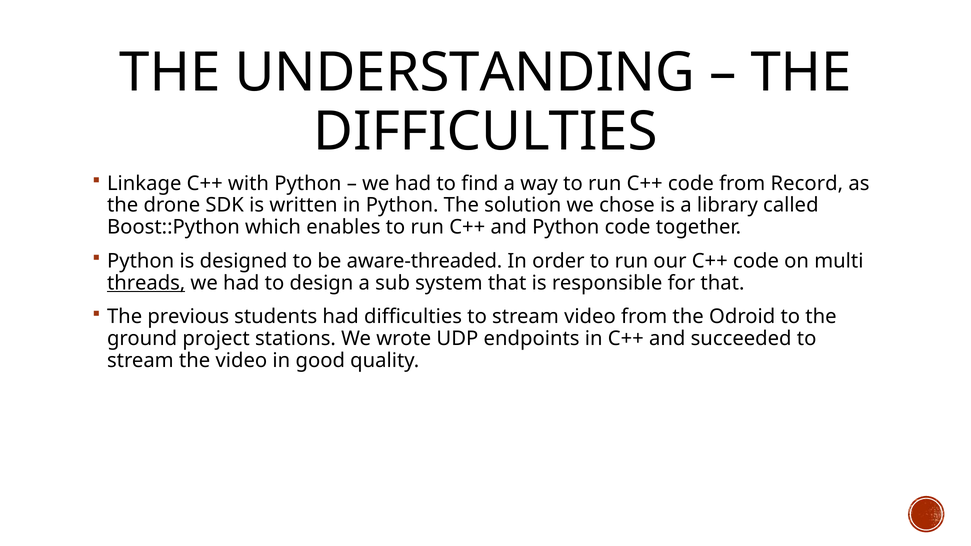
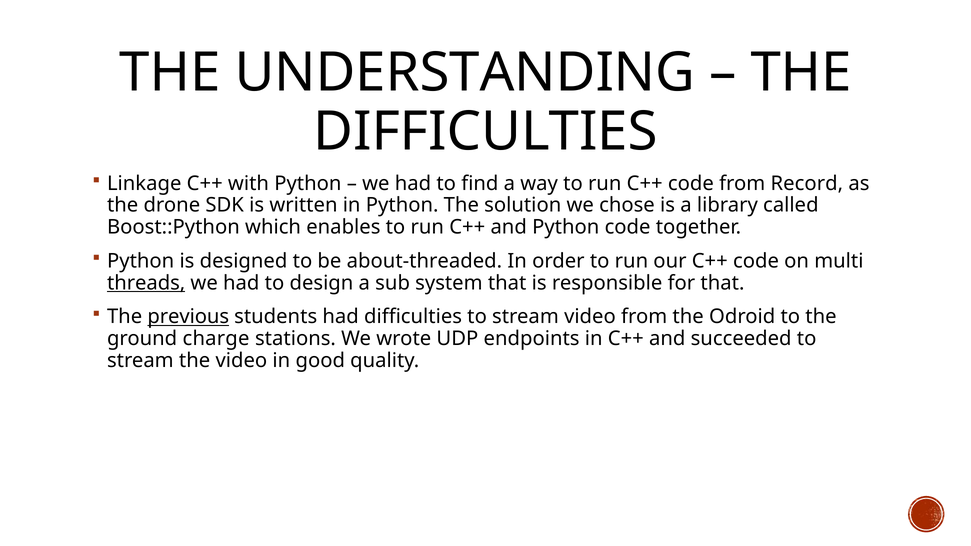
aware-threaded: aware-threaded -> about-threaded (424, 261)
previous underline: none -> present (188, 317)
project: project -> charge (216, 339)
